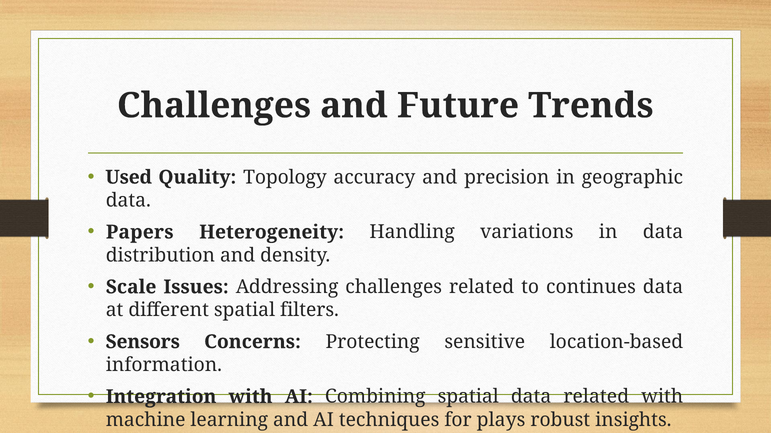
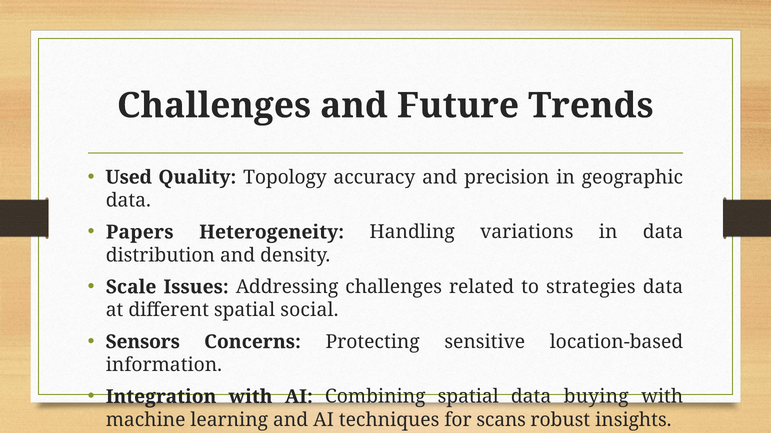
continues: continues -> strategies (591, 287)
filters: filters -> social (309, 311)
data related: related -> buying (596, 397)
plays: plays -> scans (501, 420)
